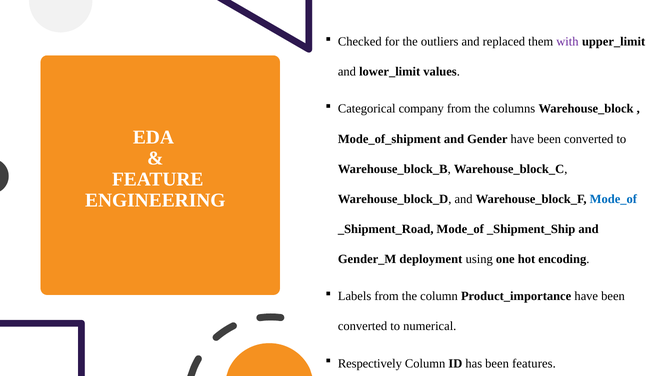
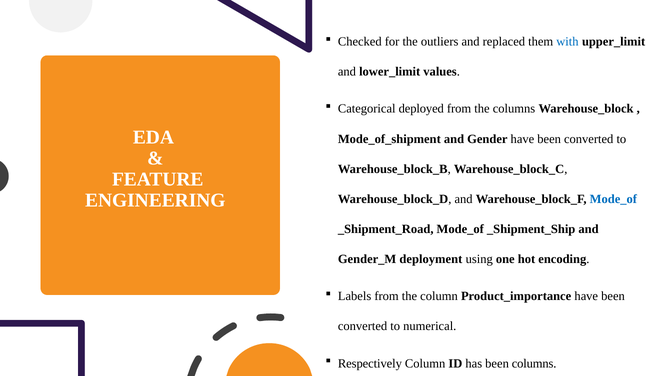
with colour: purple -> blue (567, 42)
company: company -> deployed (421, 109)
been features: features -> columns (534, 363)
